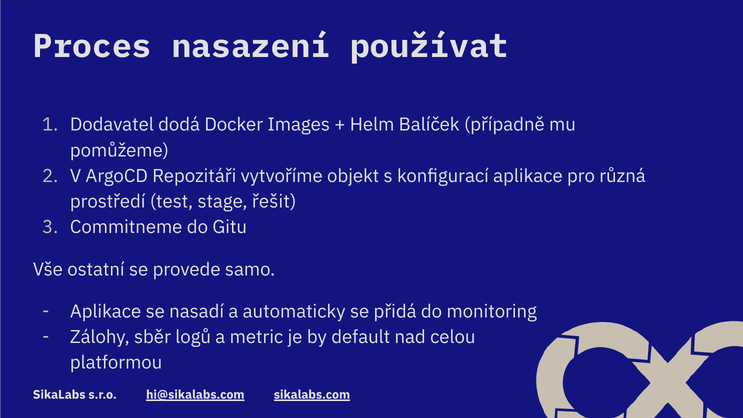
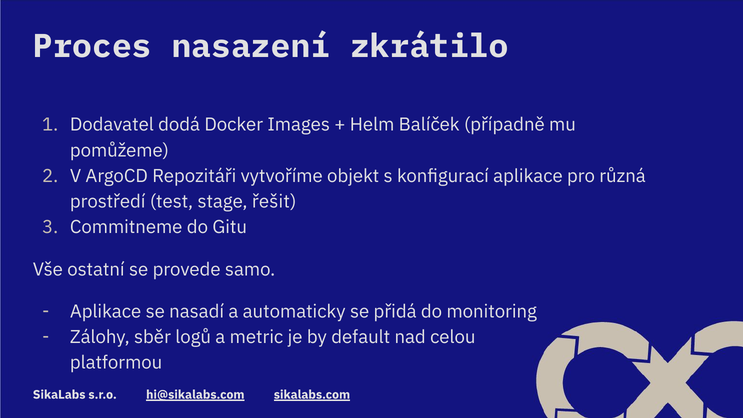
používat: používat -> zkrátilo (429, 46)
